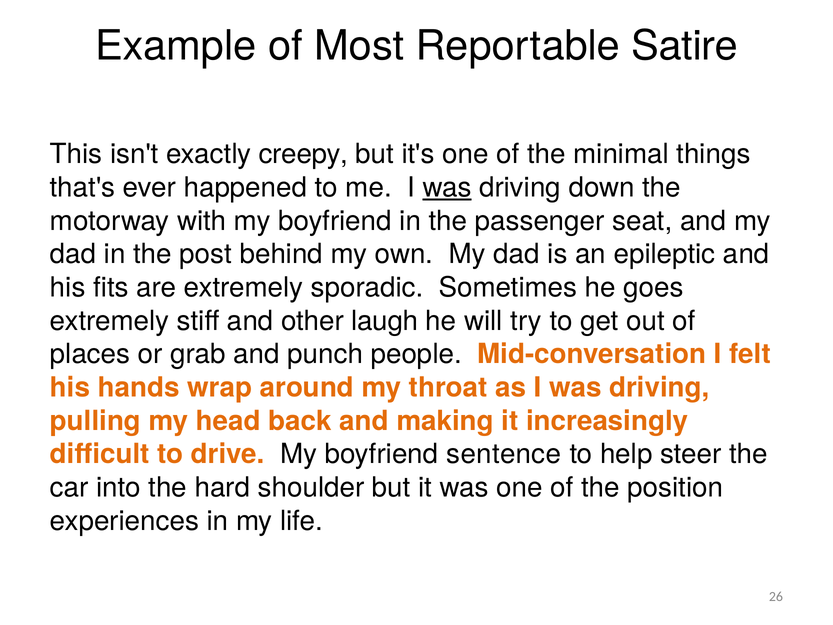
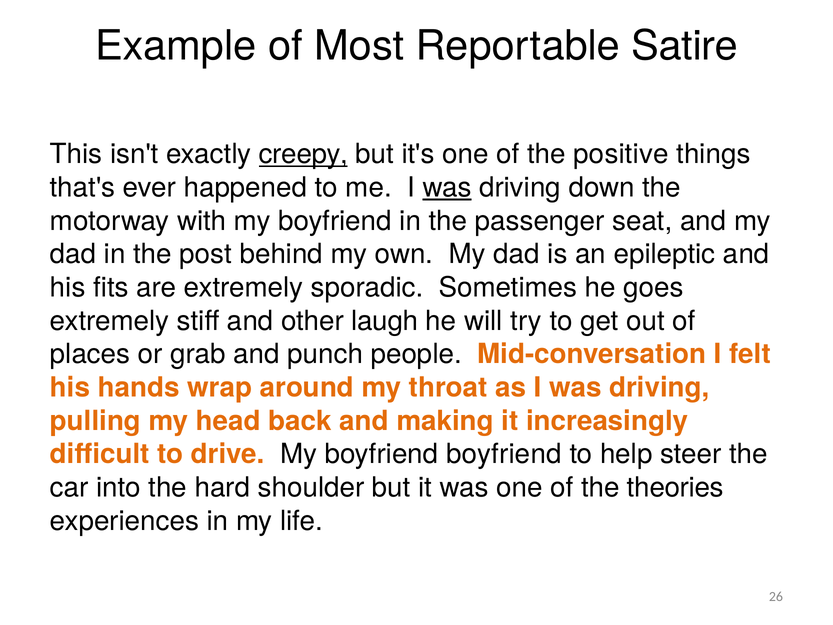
creepy underline: none -> present (303, 154)
minimal: minimal -> positive (621, 154)
boyfriend sentence: sentence -> boyfriend (504, 454)
position: position -> theories (675, 487)
